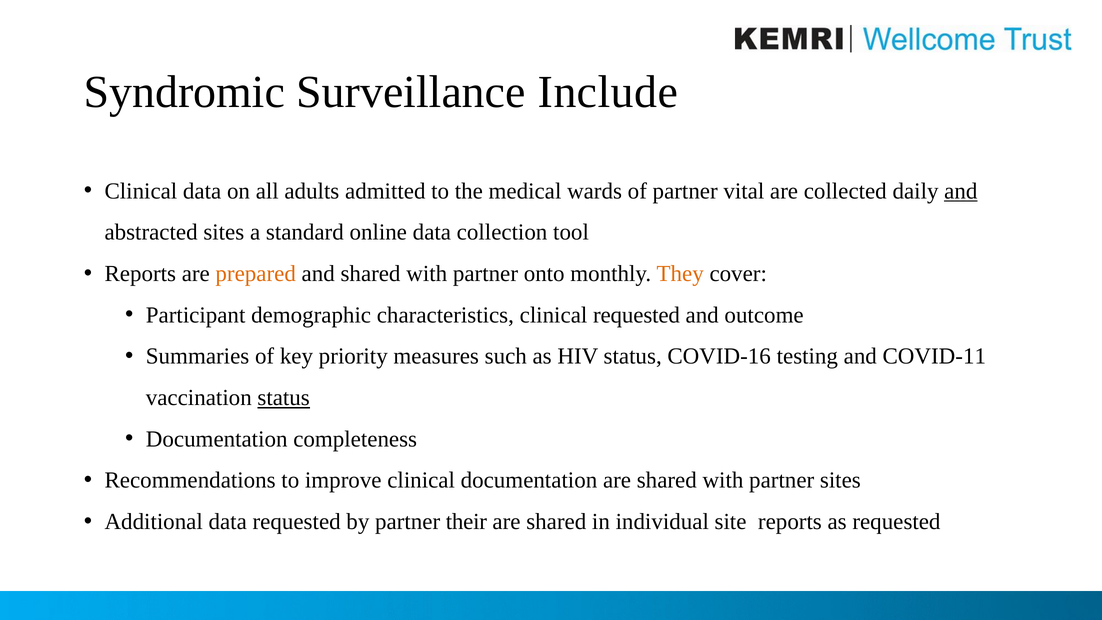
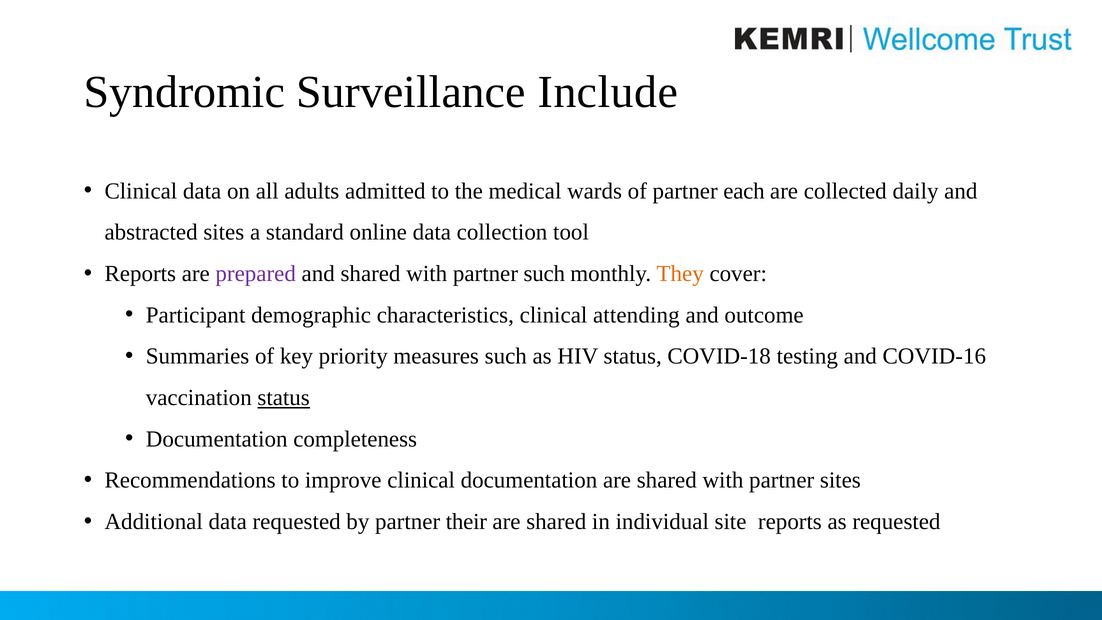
vital: vital -> each (744, 191)
and underline: present -> none (961, 191)
prepared colour: orange -> purple (256, 274)
partner onto: onto -> such (544, 274)
clinical requested: requested -> attending (636, 315)
COVID-16: COVID-16 -> COVID-18 (719, 356)
COVID-11: COVID-11 -> COVID-16 (934, 356)
